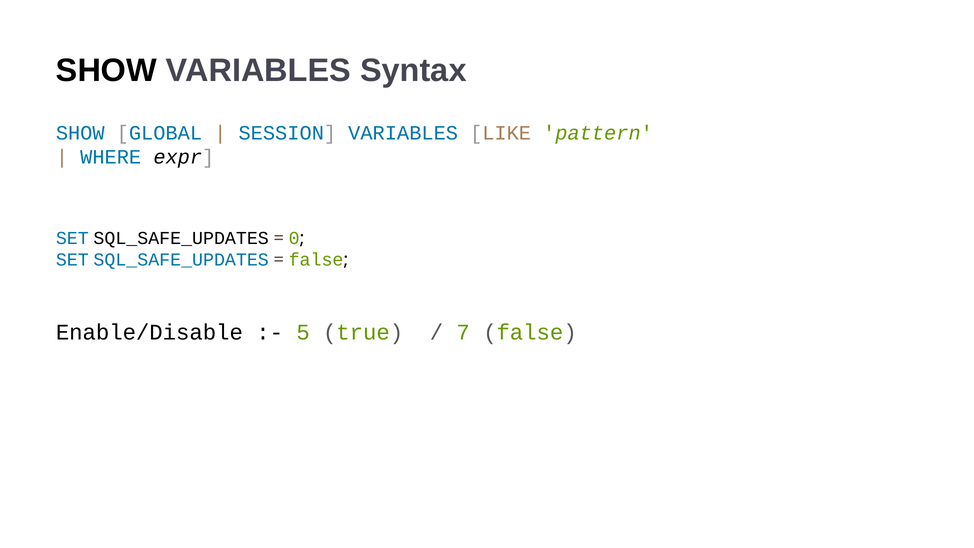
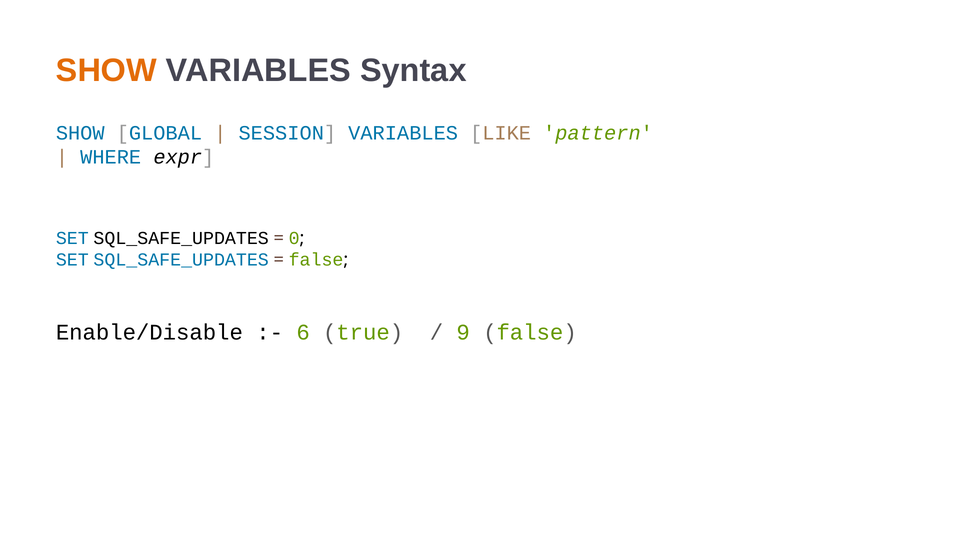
SHOW colour: black -> orange (106, 70)
5: 5 -> 6 (303, 332)
7: 7 -> 9 (463, 332)
